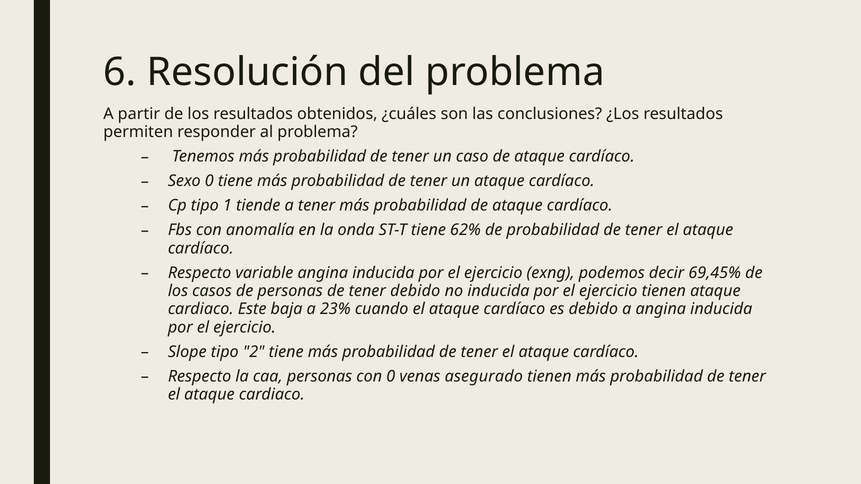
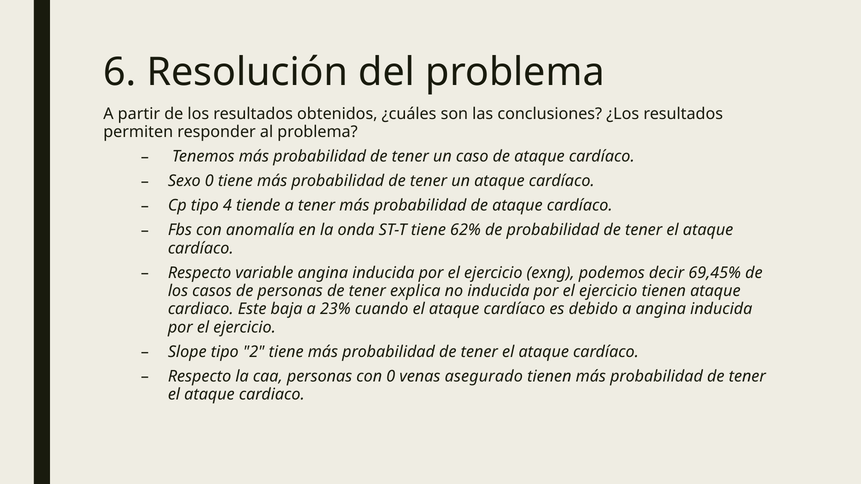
1: 1 -> 4 (227, 206)
tener debido: debido -> explica (415, 291)
